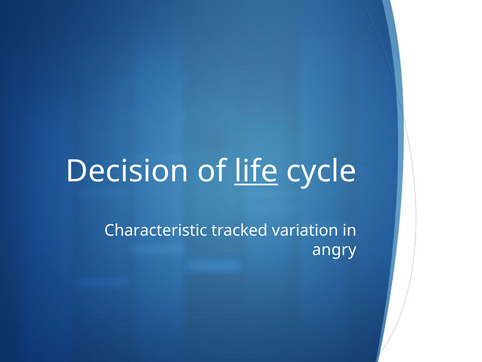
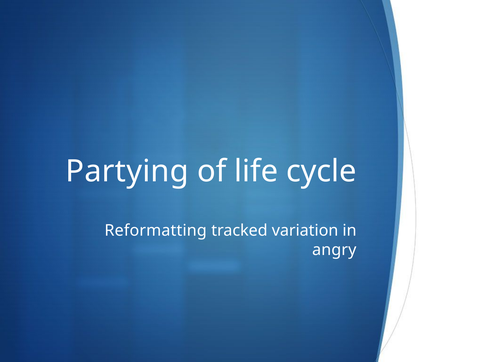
Decision: Decision -> Partying (127, 171)
life underline: present -> none (256, 171)
Characteristic: Characteristic -> Reformatting (156, 230)
